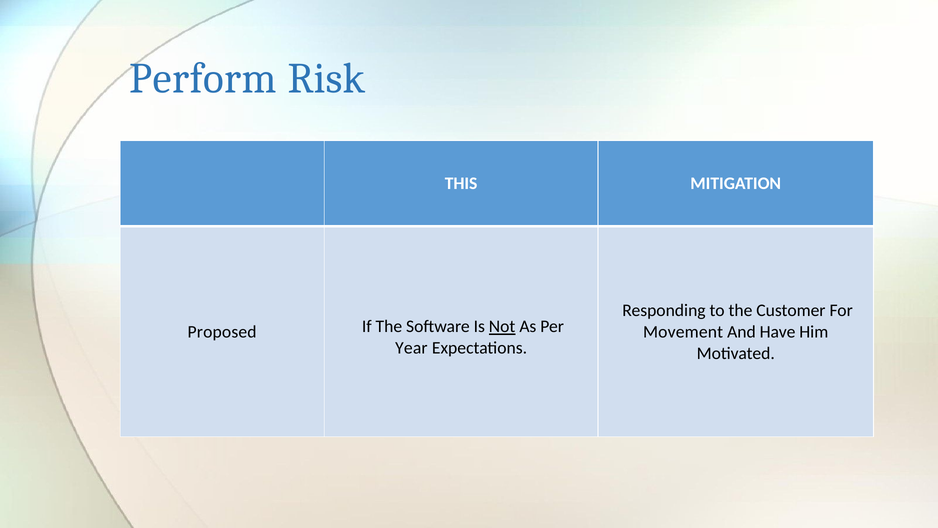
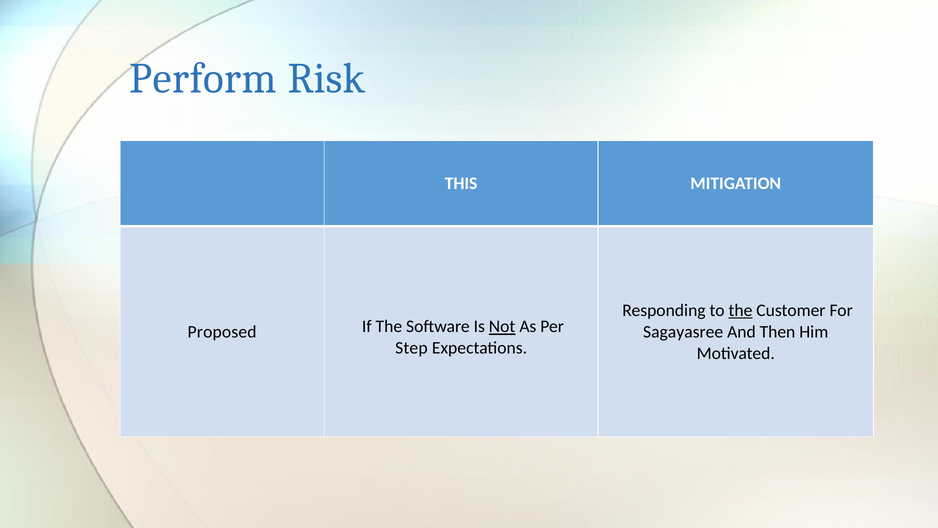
the underline: none -> present (741, 310)
Movement: Movement -> Sagayasree (683, 332)
Have: Have -> Then (778, 332)
Year: Year -> Step (411, 348)
